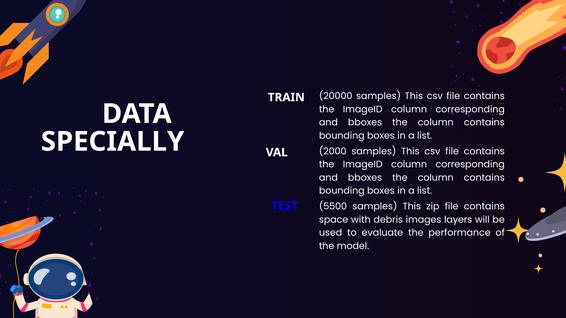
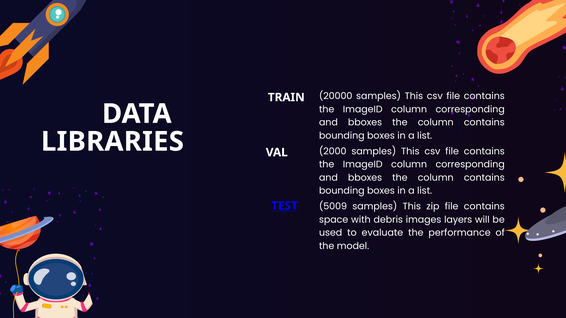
SPECIALLY: SPECIALLY -> LIBRARIES (112, 142)
5500: 5500 -> 5009 (333, 207)
